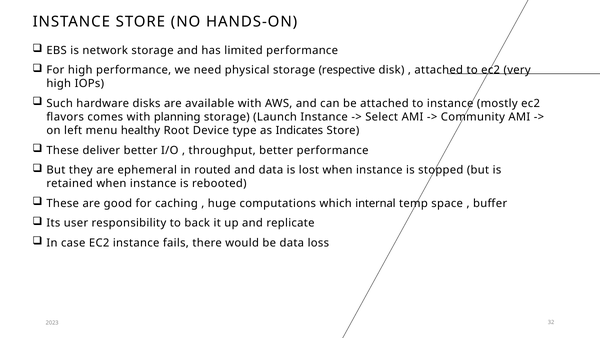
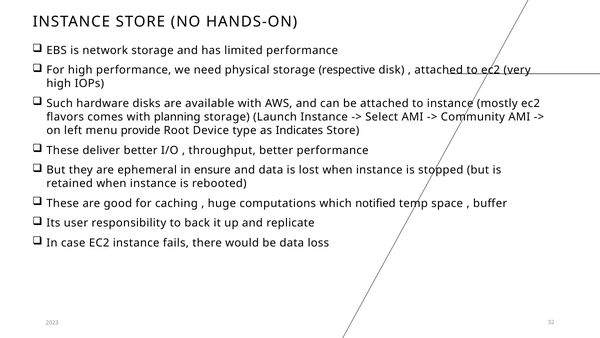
healthy: healthy -> provide (141, 130)
routed: routed -> ensure (213, 170)
internal: internal -> notified (375, 203)
